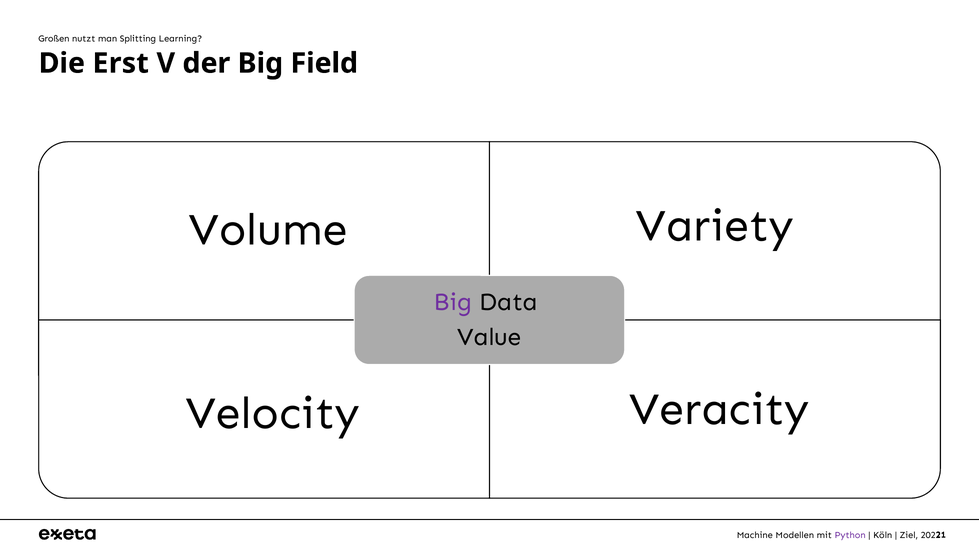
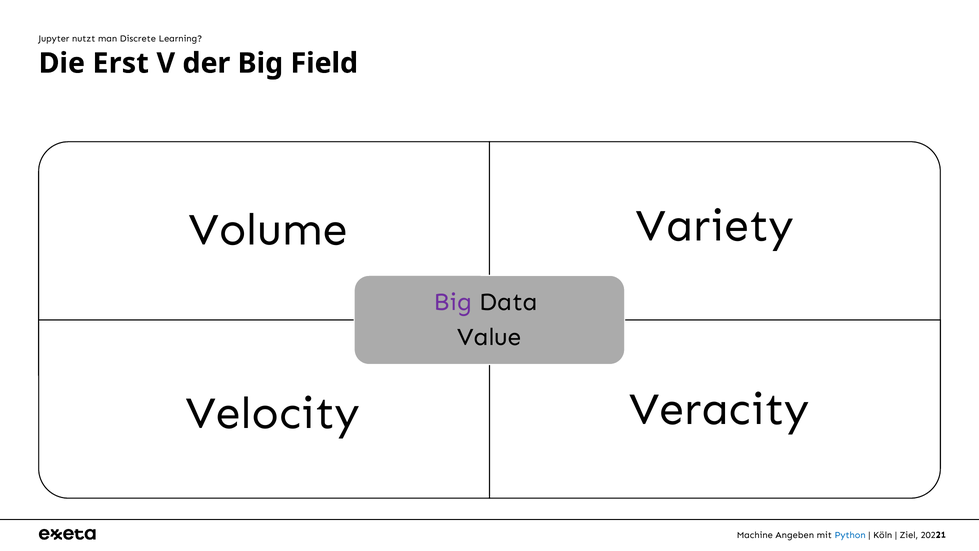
Großen: Großen -> Jupyter (54, 39)
Splitting: Splitting -> Discrete (138, 39)
Modellen: Modellen -> Angeben (795, 535)
Python colour: purple -> blue (850, 535)
